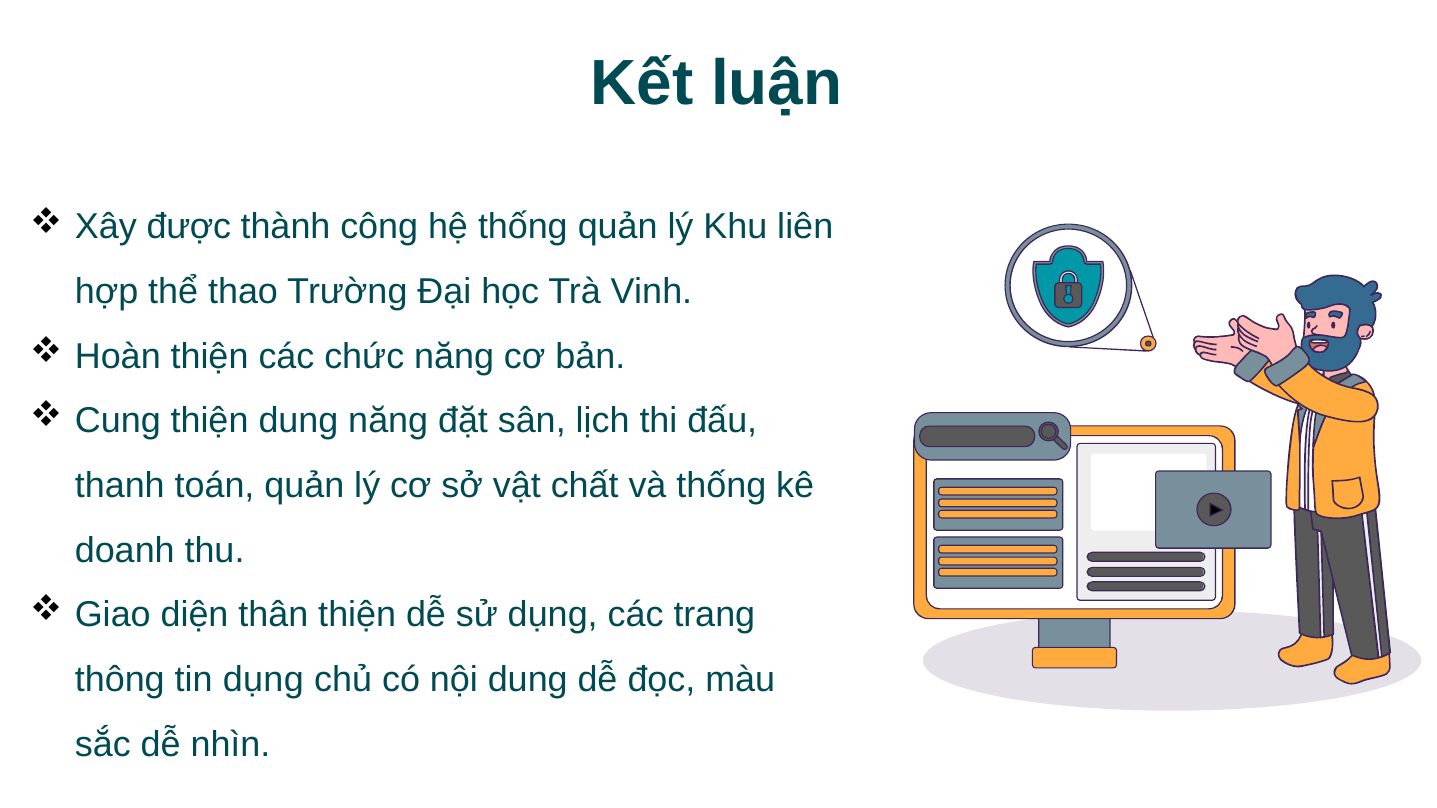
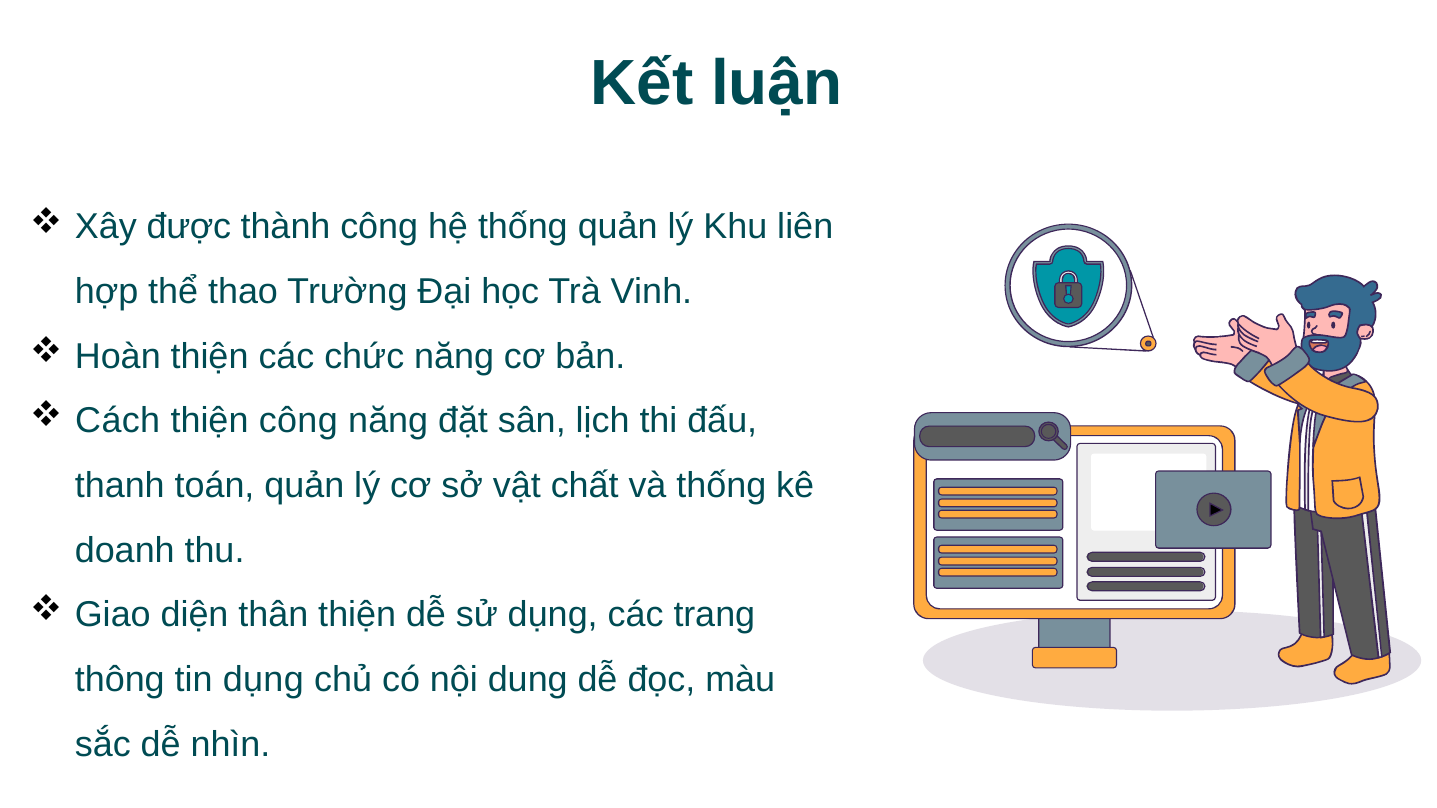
Cung: Cung -> Cách (118, 421)
thiện dung: dung -> công (298, 421)
